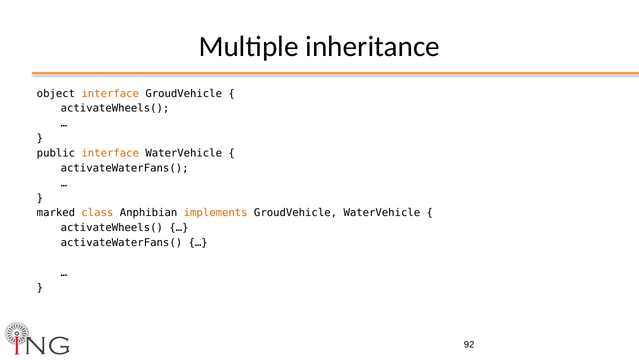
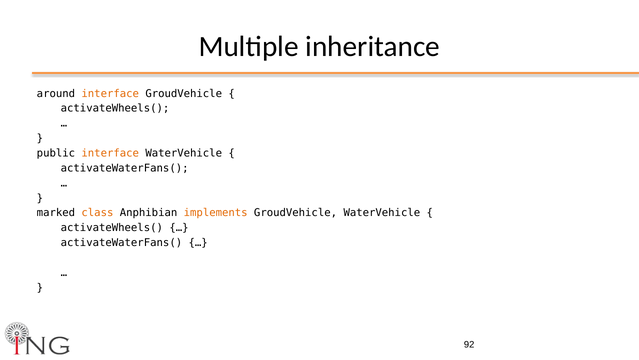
object: object -> around (56, 93)
